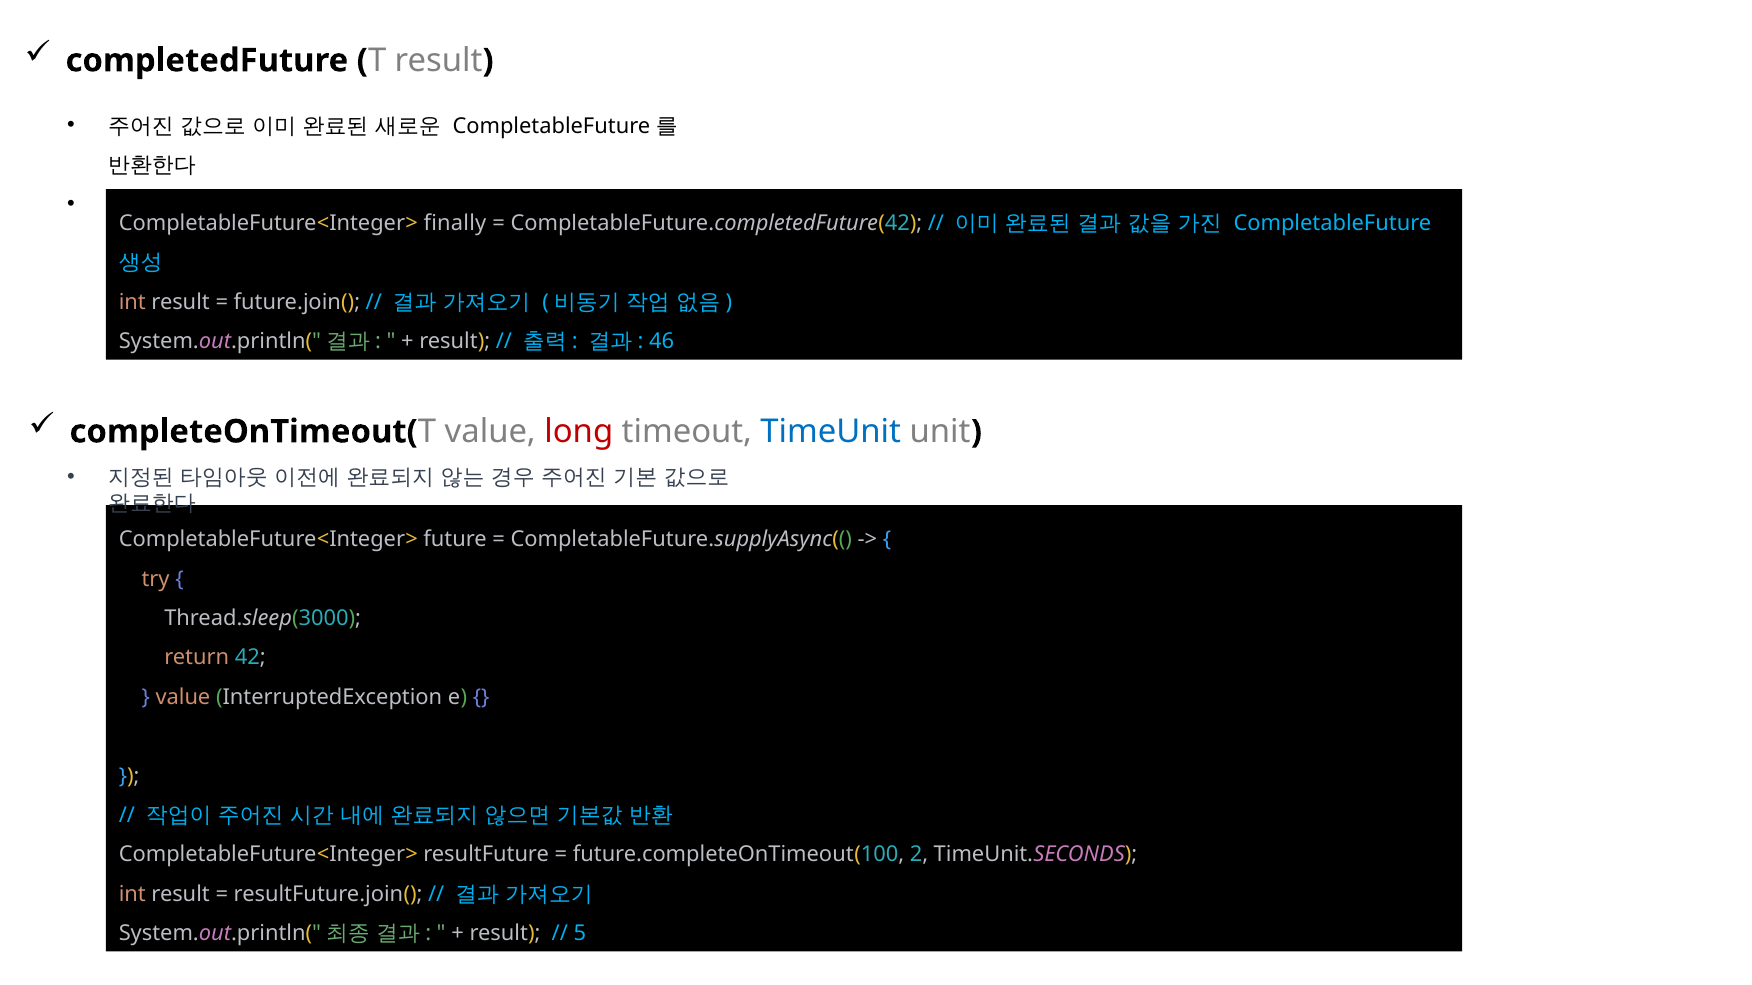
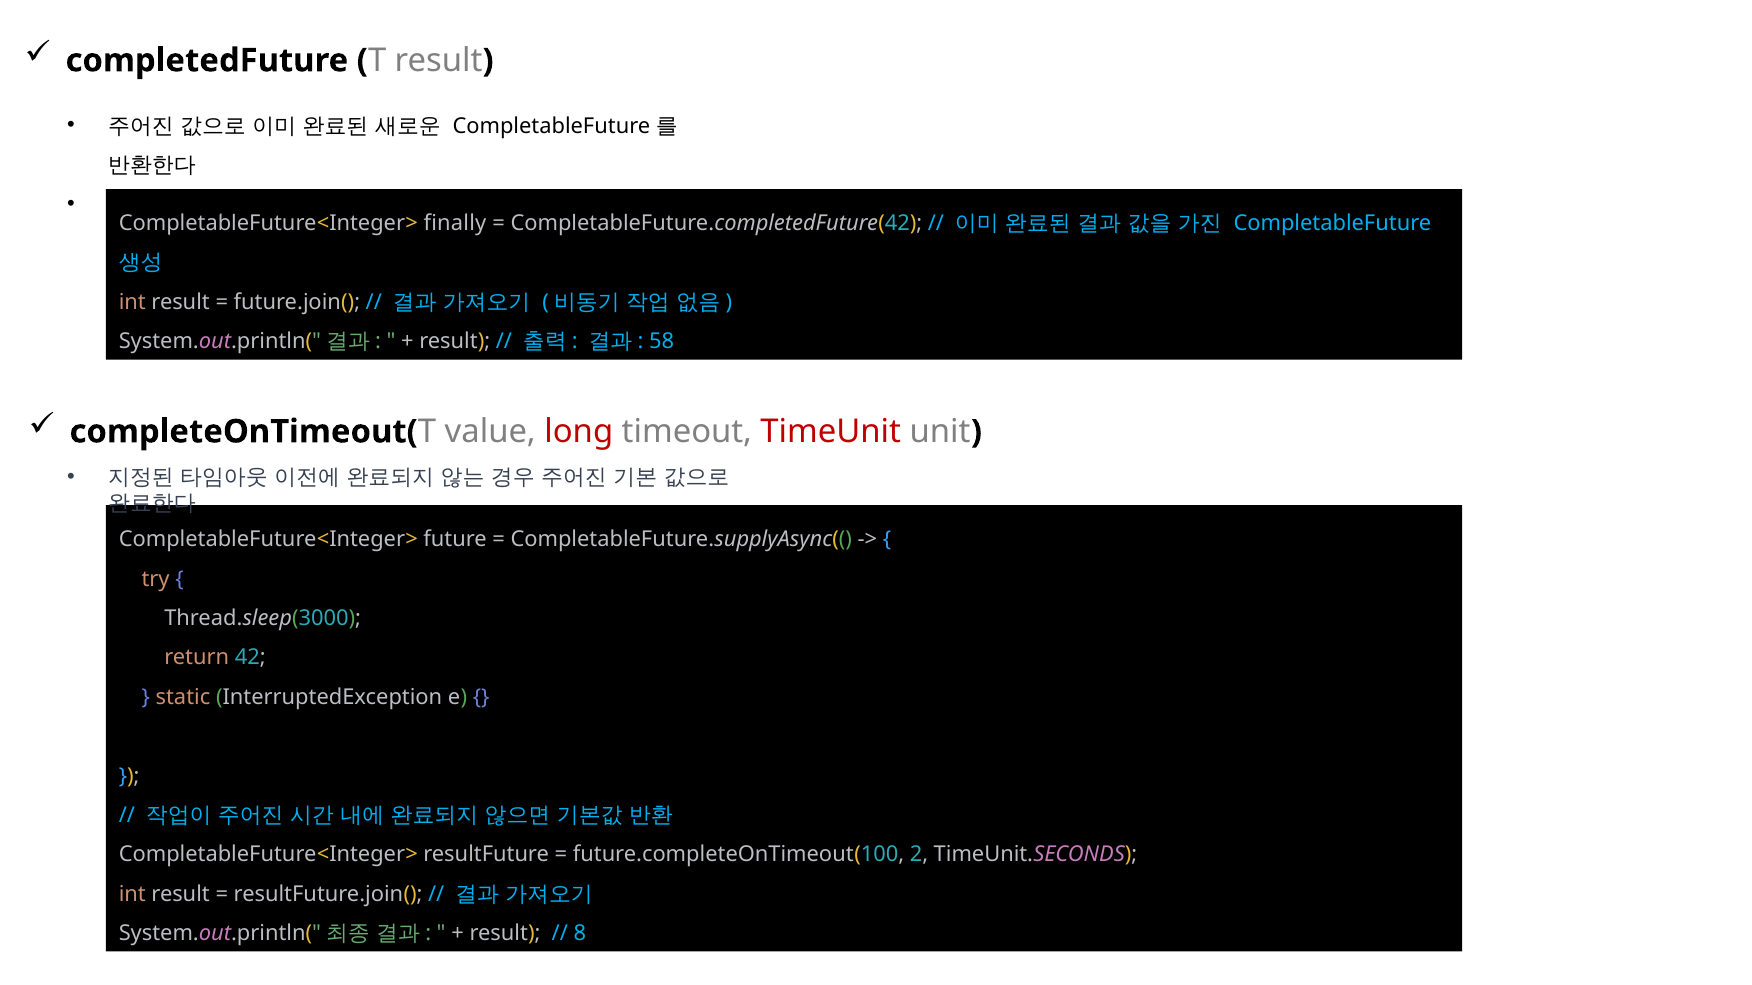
46: 46 -> 58 (662, 342)
TimeUnit colour: blue -> red (831, 432)
value: value -> static (183, 697)
5: 5 -> 8 (580, 934)
